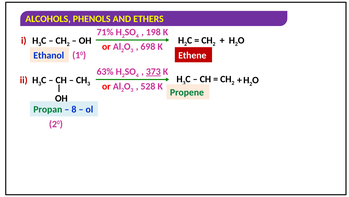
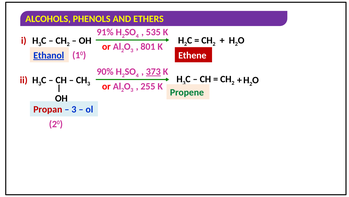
71%: 71% -> 91% (105, 32)
198: 198 -> 535 (153, 32)
698: 698 -> 801 (148, 47)
Ethanol underline: none -> present (49, 55)
63%: 63% -> 90% (105, 71)
528: 528 -> 255 (148, 86)
Propan colour: green -> red (48, 109)
8: 8 -> 3 (74, 109)
